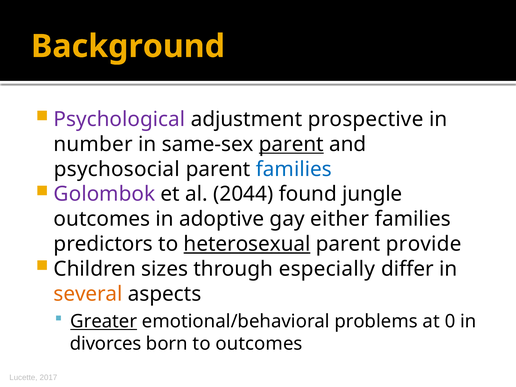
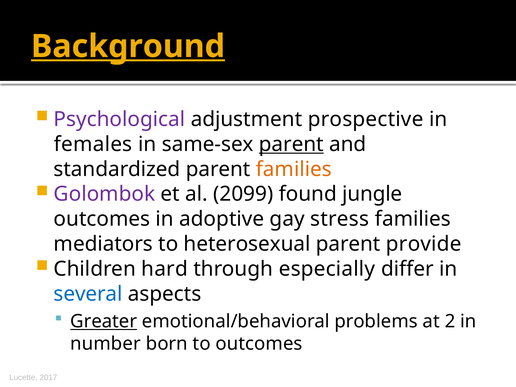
Background underline: none -> present (128, 46)
number: number -> females (93, 144)
psychosocial: psychosocial -> standardized (117, 169)
families colour: blue -> orange (294, 169)
2044: 2044 -> 2099 (243, 194)
either: either -> stress (340, 219)
predictors: predictors -> mediators (103, 244)
heterosexual underline: present -> none (247, 244)
sizes: sizes -> hard (165, 269)
several colour: orange -> blue (88, 294)
0: 0 -> 2 (450, 321)
divorces: divorces -> number (106, 344)
